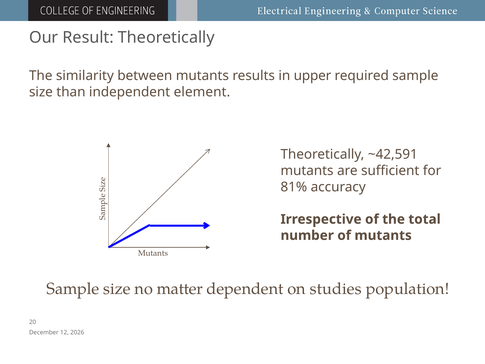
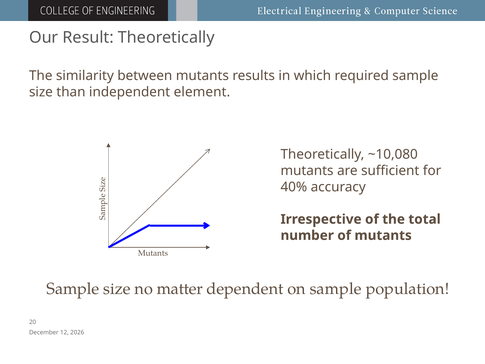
upper: upper -> which (312, 76)
~42,591: ~42,591 -> ~10,080 (393, 154)
81%: 81% -> 40% (294, 187)
on studies: studies -> sample (336, 289)
